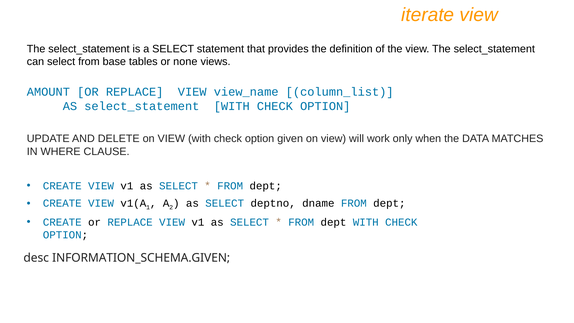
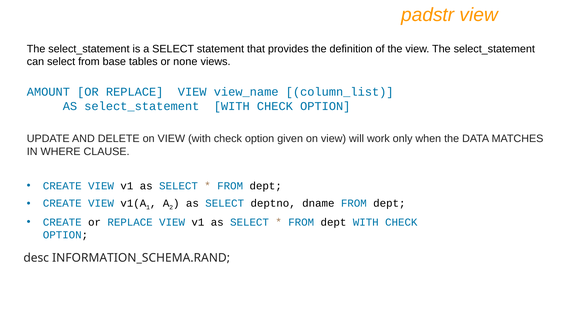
iterate: iterate -> padstr (428, 15)
INFORMATION_SCHEMA.GIVEN: INFORMATION_SCHEMA.GIVEN -> INFORMATION_SCHEMA.RAND (141, 258)
